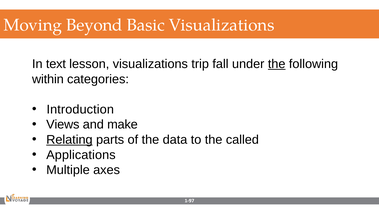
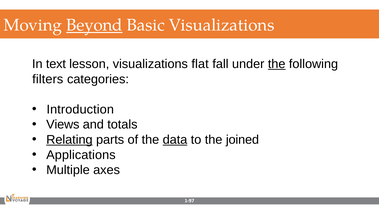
Beyond underline: none -> present (94, 25)
trip: trip -> flat (200, 64)
within: within -> filters (48, 79)
make: make -> totals (122, 125)
data underline: none -> present (175, 140)
called: called -> joined (242, 140)
